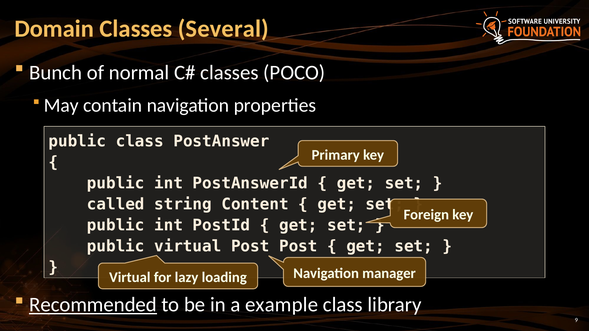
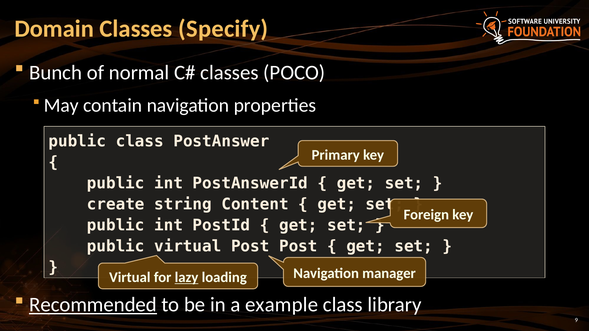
Several: Several -> Specify (223, 29)
called: called -> create (116, 204)
lazy underline: none -> present (187, 278)
